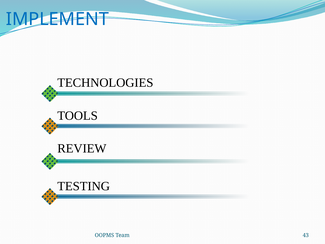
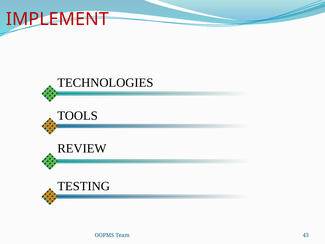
IMPLEMENT colour: blue -> red (57, 19)
